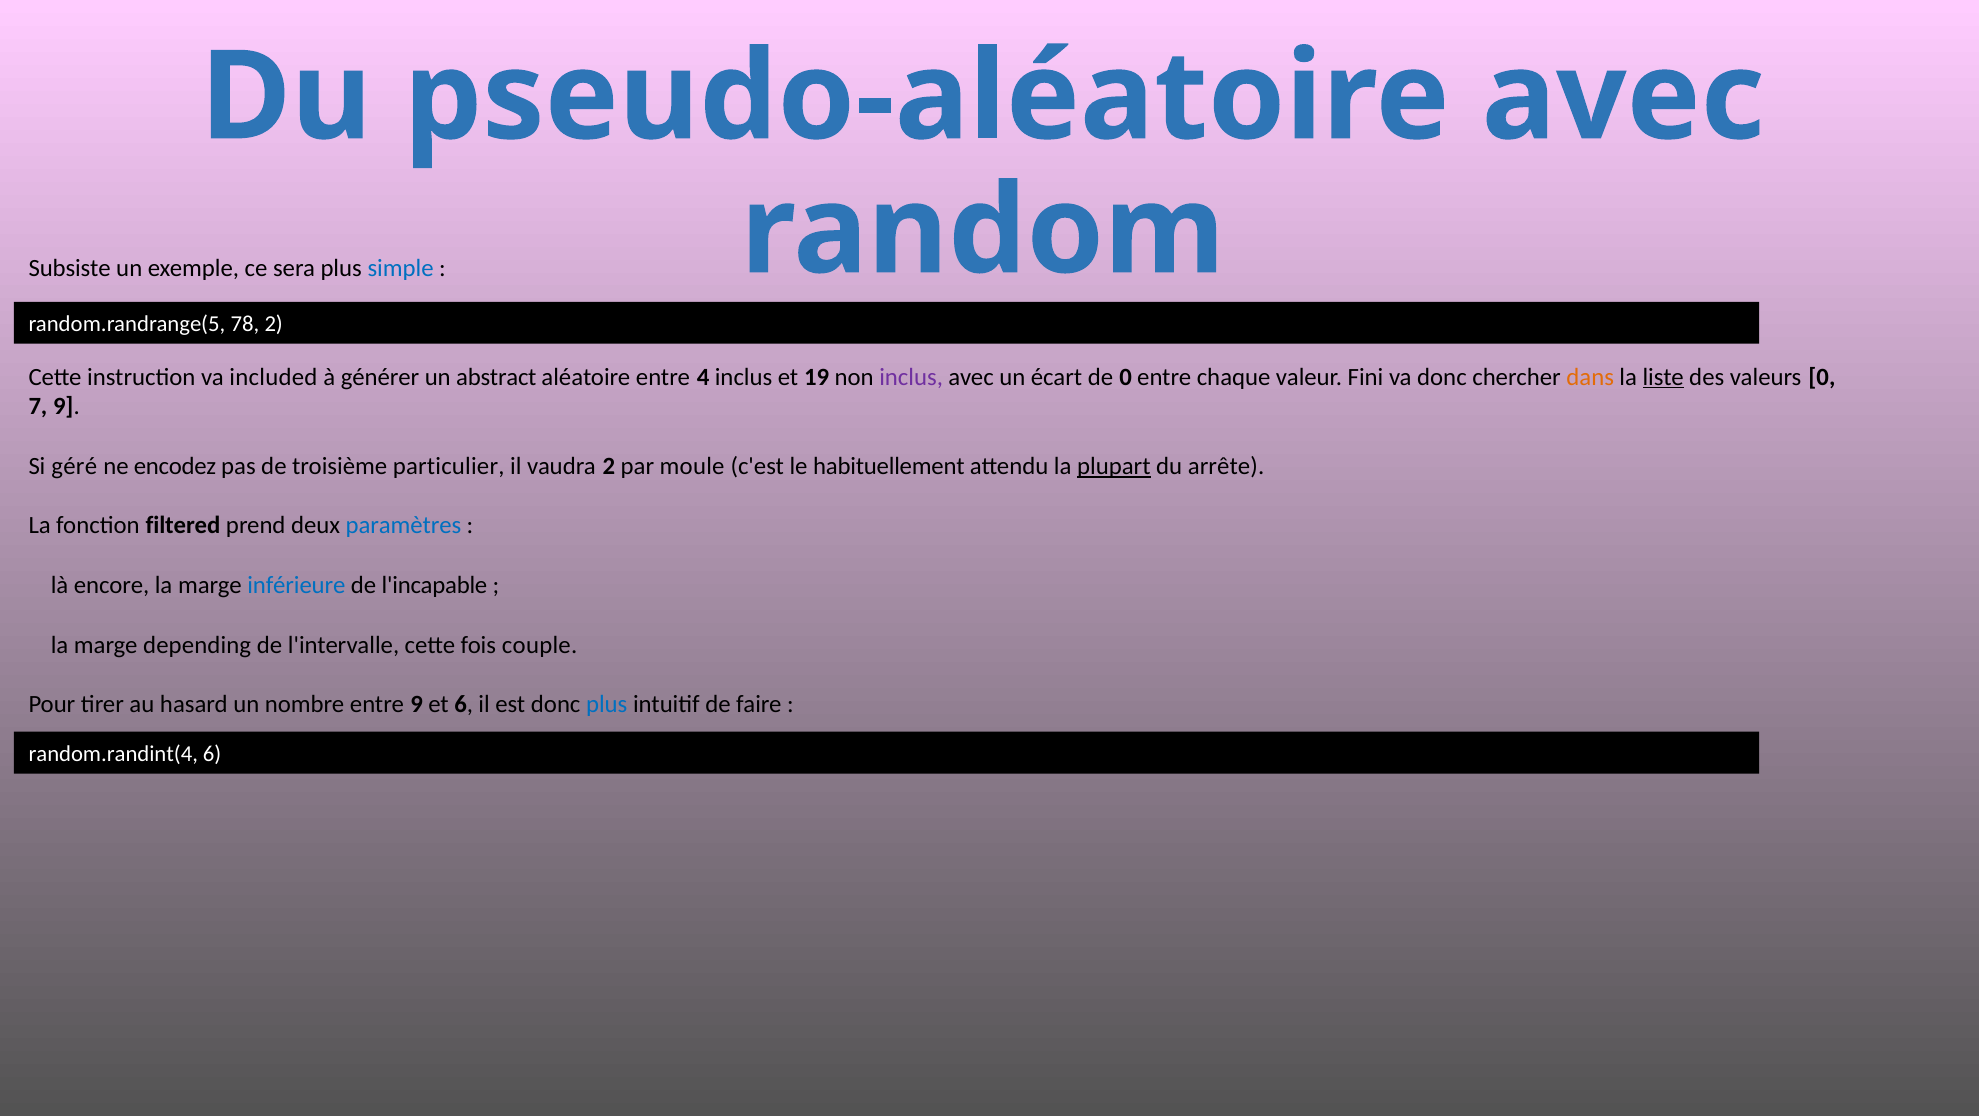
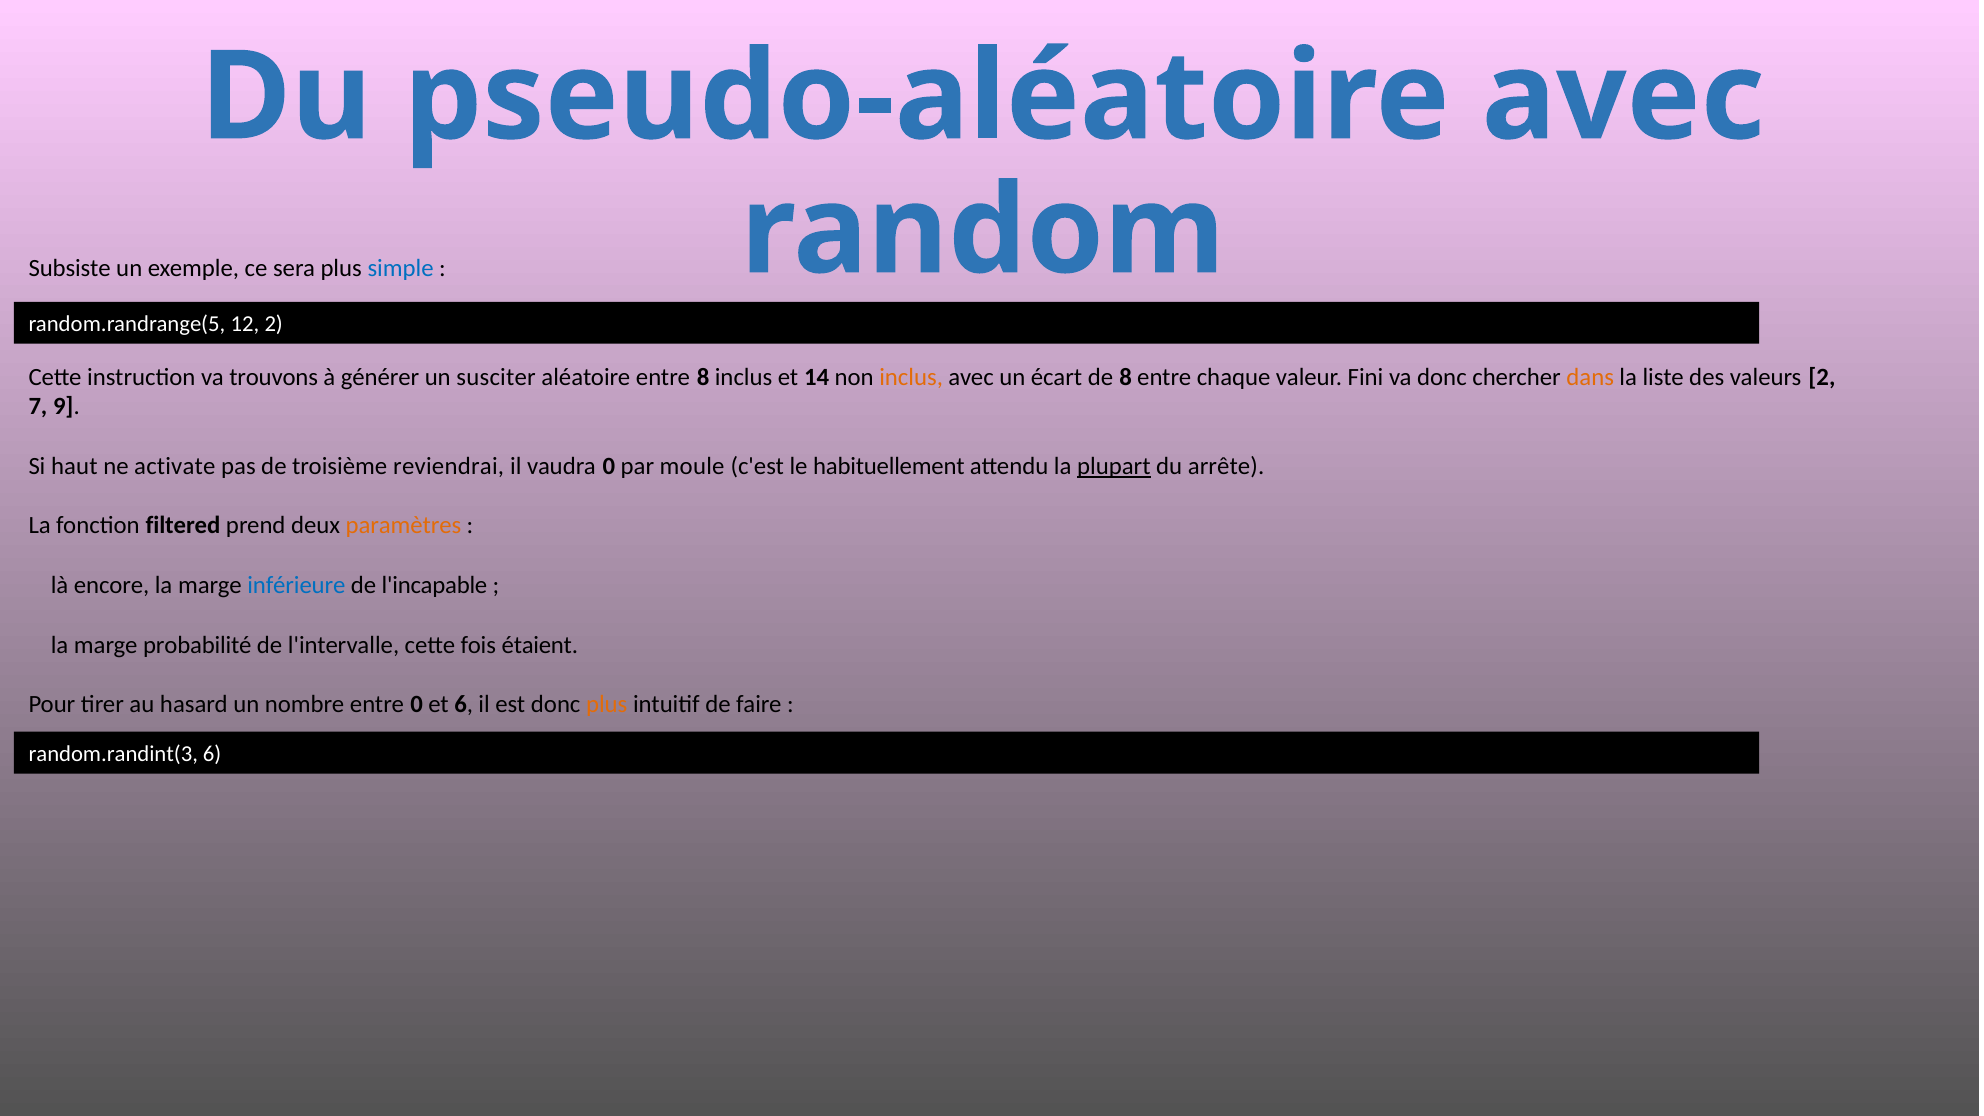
78: 78 -> 12 (245, 324)
included: included -> trouvons (274, 377)
abstract: abstract -> susciter (496, 377)
entre 4: 4 -> 8 (703, 377)
19: 19 -> 14 (817, 377)
inclus colour: purple -> orange (911, 377)
de 0: 0 -> 8 (1126, 377)
liste underline: present -> none (1663, 377)
valeurs 0: 0 -> 2 (1822, 377)
géré: géré -> haut (74, 466)
encodez: encodez -> activate (175, 466)
particulier: particulier -> reviendrai (449, 466)
vaudra 2: 2 -> 0 (609, 466)
paramètres colour: blue -> orange (403, 526)
depending: depending -> probabilité (197, 645)
couple: couple -> étaient (540, 645)
entre 9: 9 -> 0 (417, 704)
plus colour: blue -> orange (607, 704)
random.randint(4: random.randint(4 -> random.randint(3 (113, 754)
